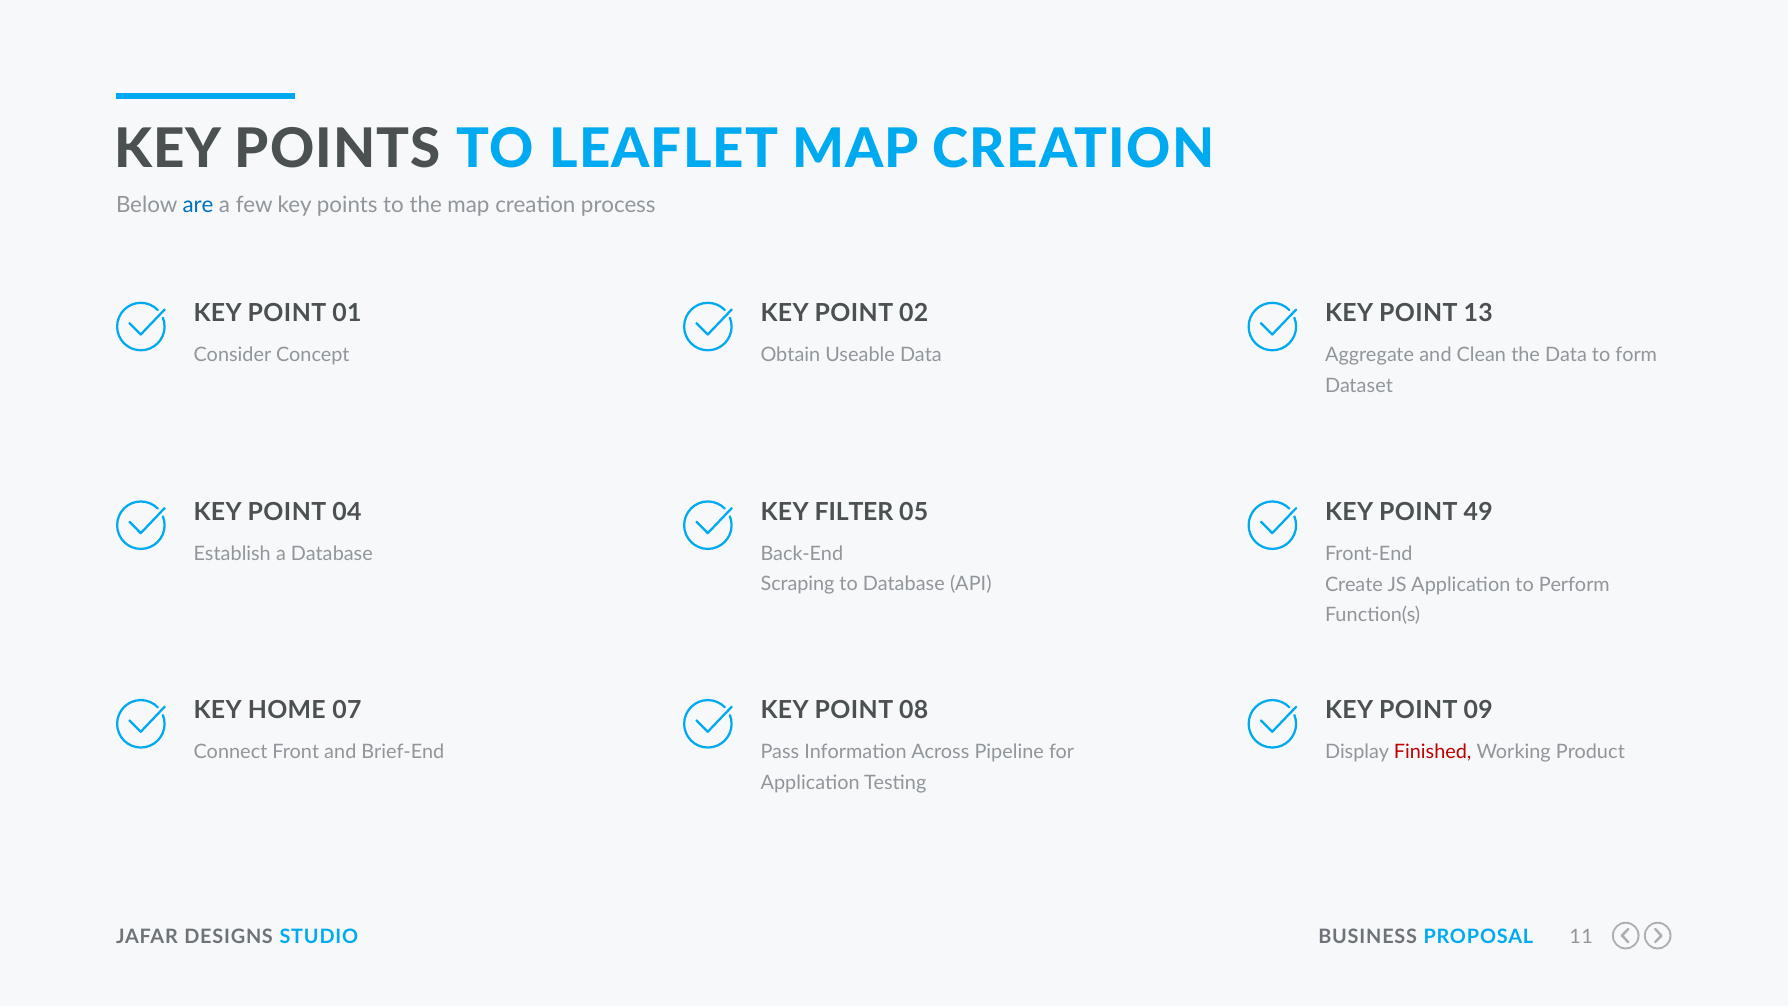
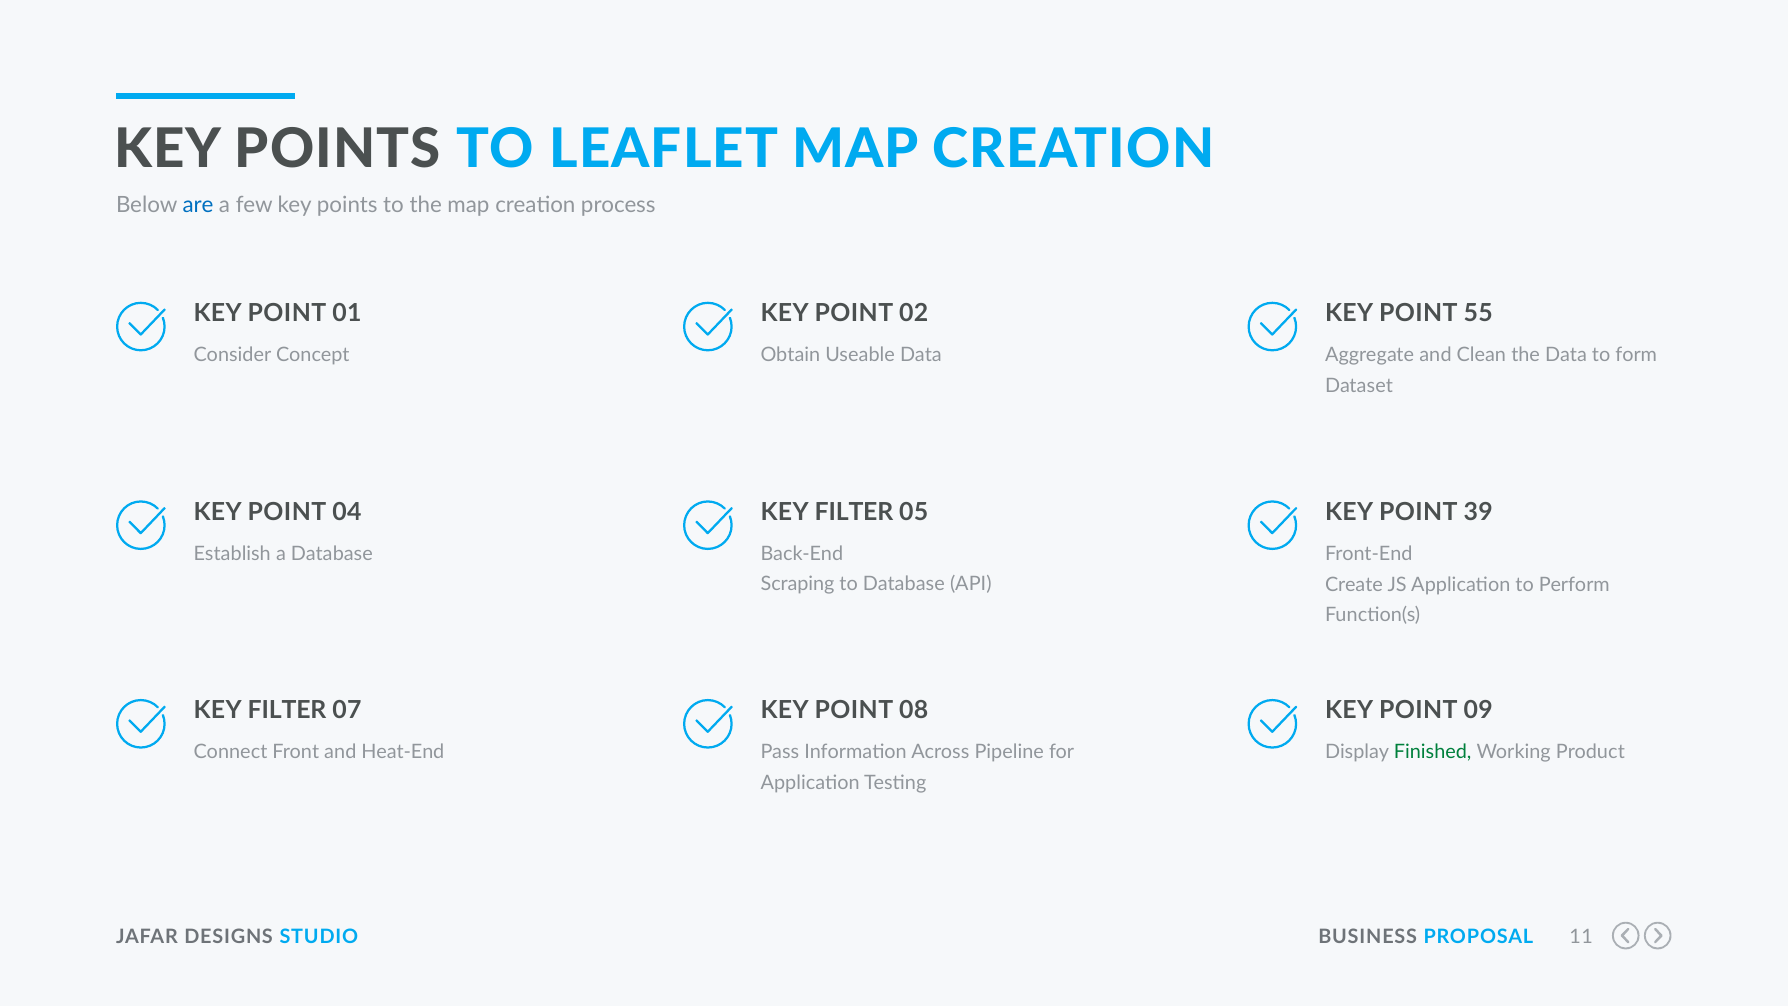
13: 13 -> 55 (1478, 313)
49: 49 -> 39 (1478, 512)
HOME: HOME -> FILTER (287, 710)
Brief-End: Brief-End -> Heat-End (403, 752)
Finished colour: red -> green (1433, 752)
